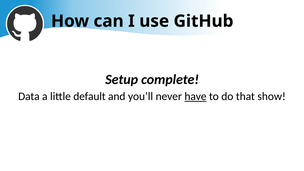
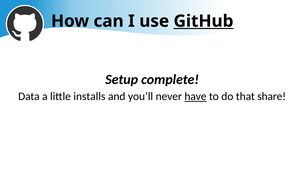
GitHub underline: none -> present (204, 21)
default: default -> installs (89, 96)
show: show -> share (272, 96)
